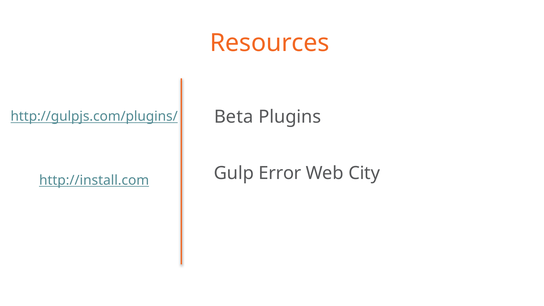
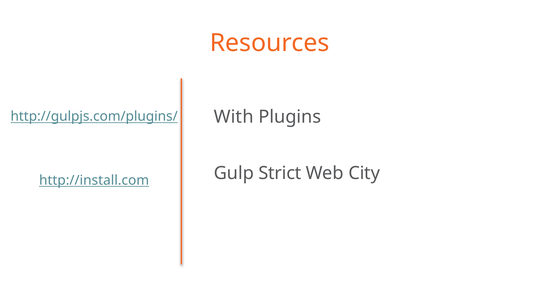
Beta: Beta -> With (234, 117)
Error: Error -> Strict (280, 173)
